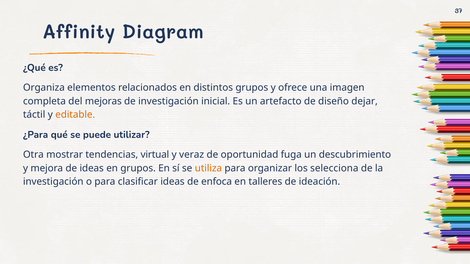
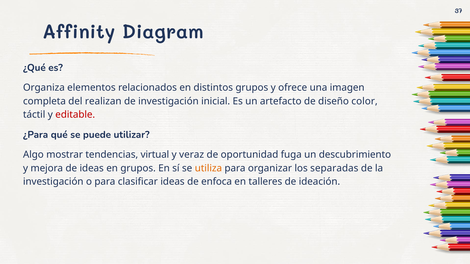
mejoras: mejoras -> realizan (103, 101)
dejar: dejar -> color (365, 101)
editable colour: orange -> red (75, 115)
Otra: Otra -> Algo (33, 155)
selecciona: selecciona -> separadas (334, 168)
